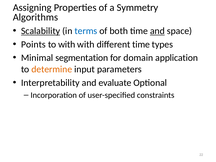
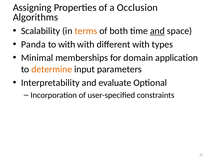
Symmetry: Symmetry -> Occlusion (137, 7)
Scalability underline: present -> none (41, 31)
terms colour: blue -> orange (86, 31)
Points: Points -> Panda (33, 44)
different time: time -> with (141, 44)
segmentation: segmentation -> memberships (82, 58)
